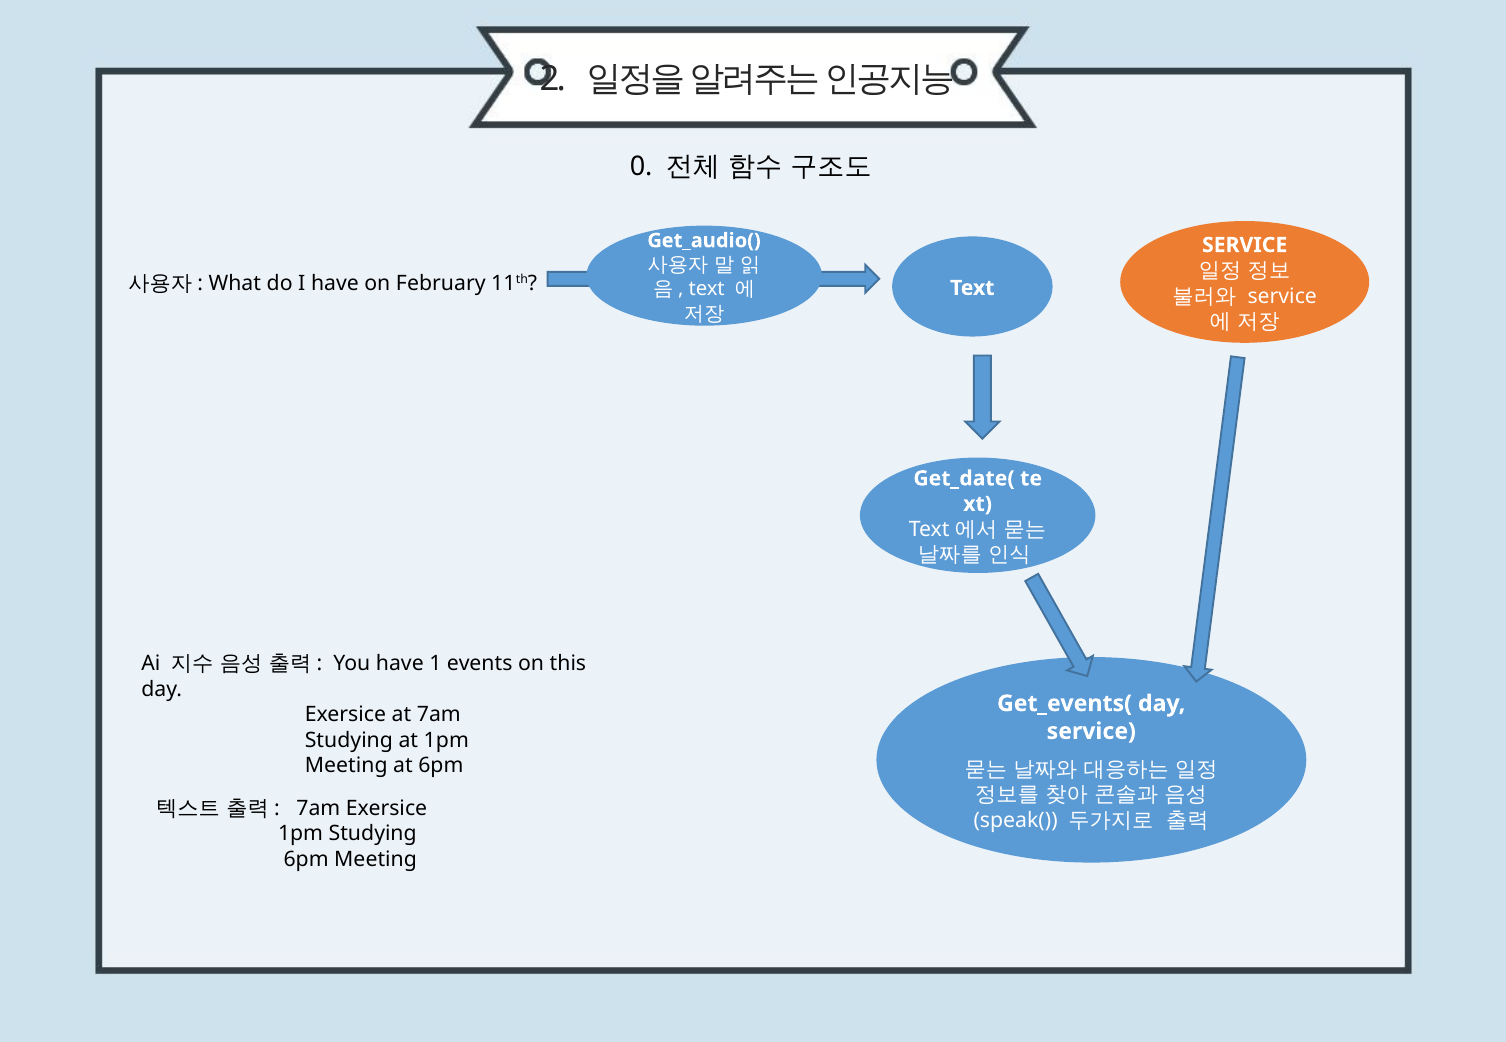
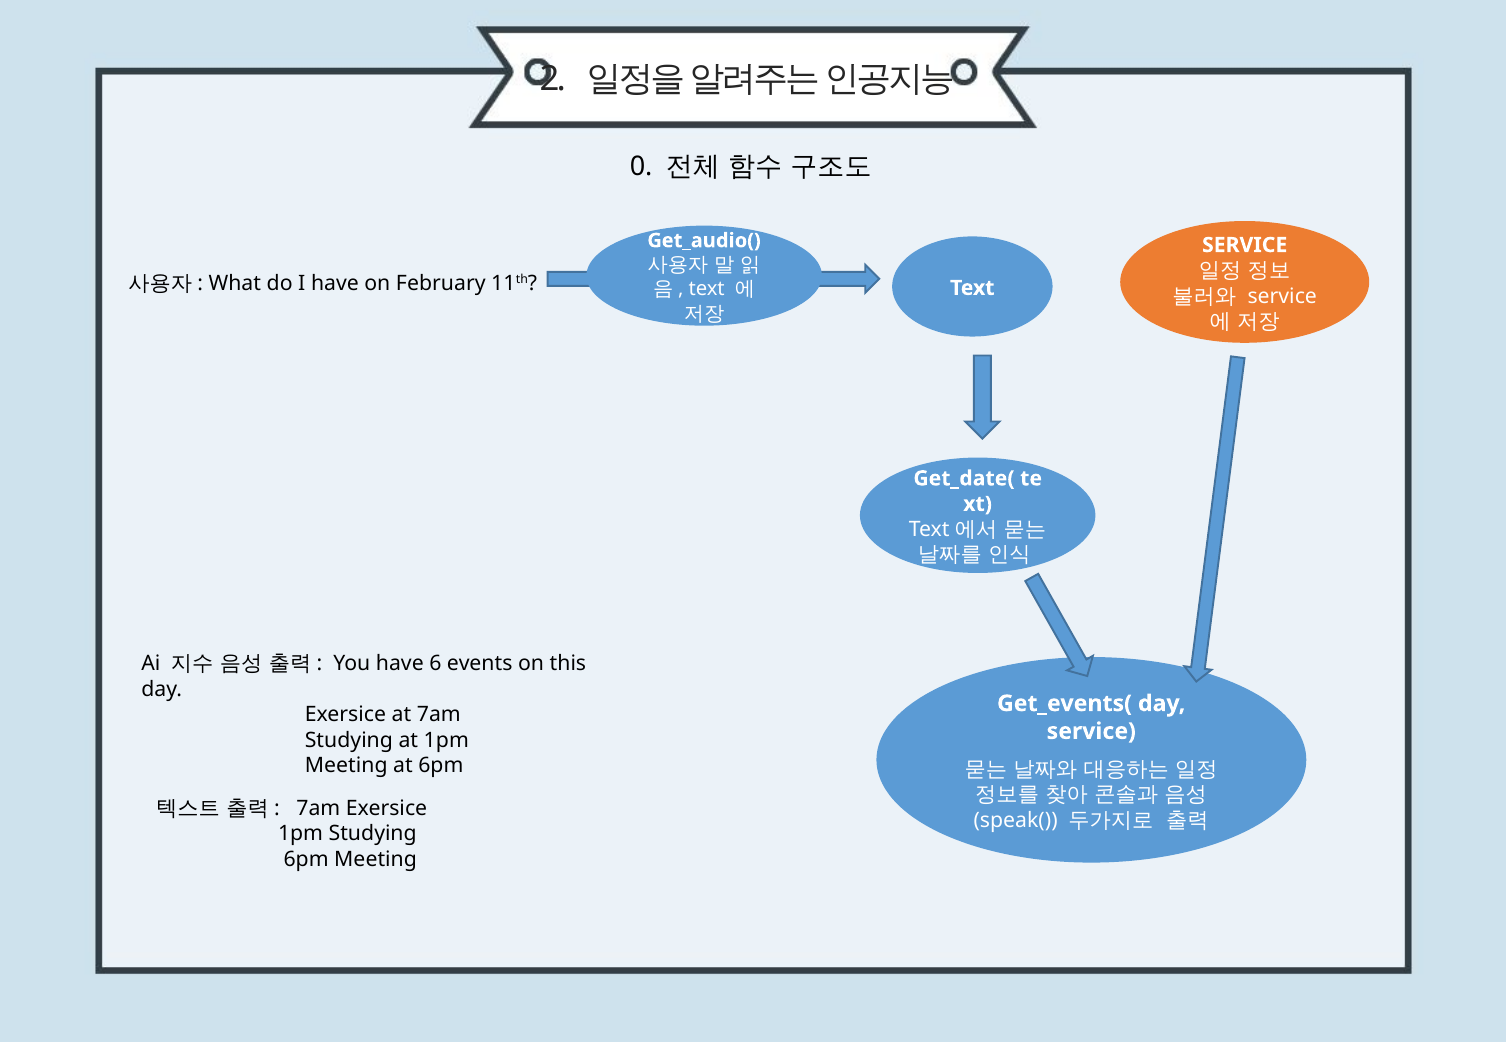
1: 1 -> 6 (435, 664)
